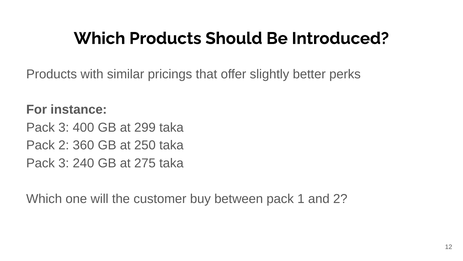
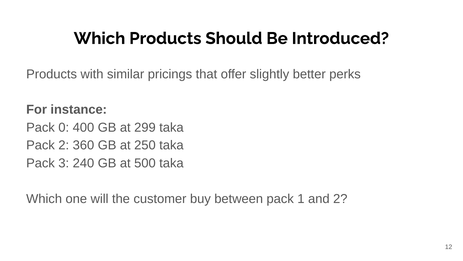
3: 3 -> 0 (64, 127)
275: 275 -> 500 (145, 163)
